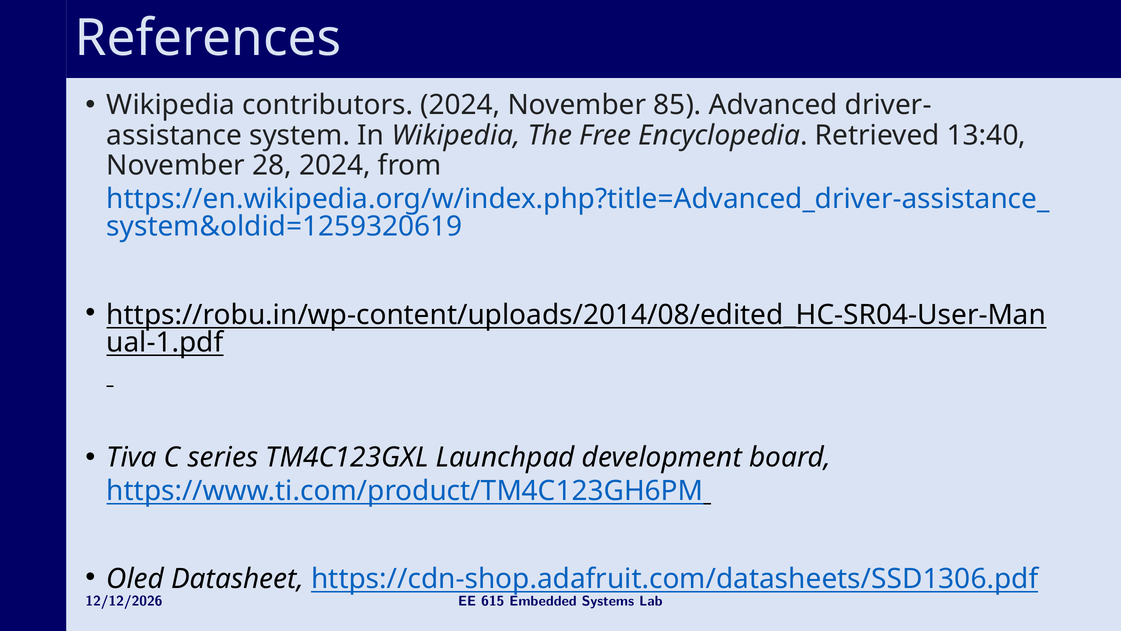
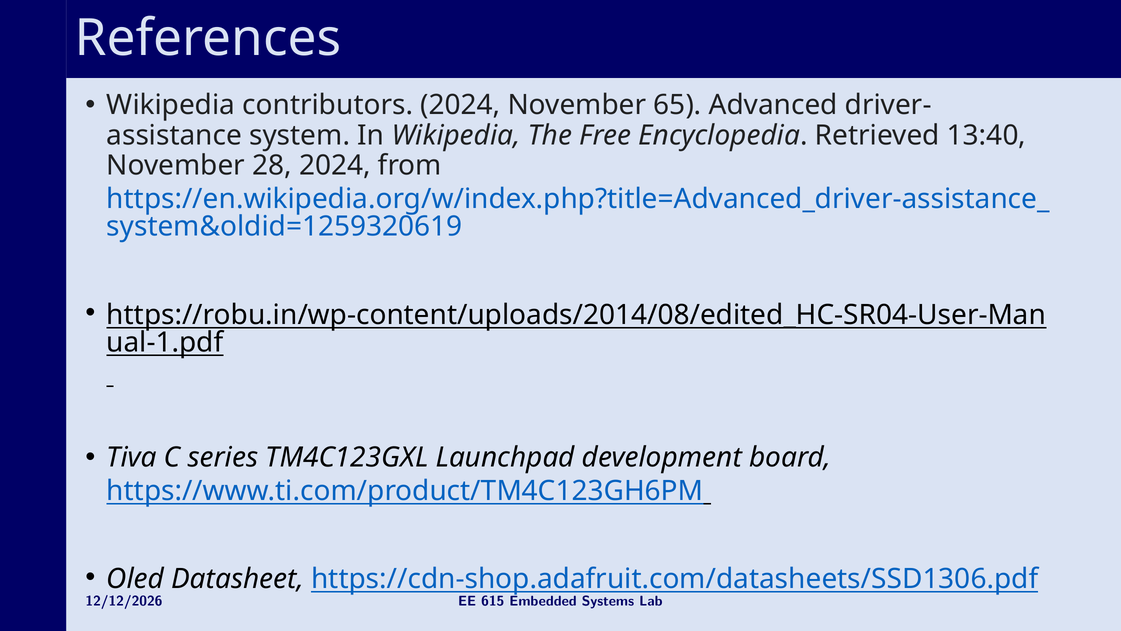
85: 85 -> 65 (677, 105)
